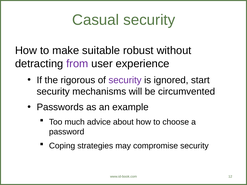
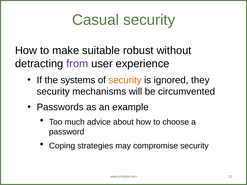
rigorous: rigorous -> systems (78, 80)
security colour: purple -> orange (125, 80)
start: start -> they (200, 80)
